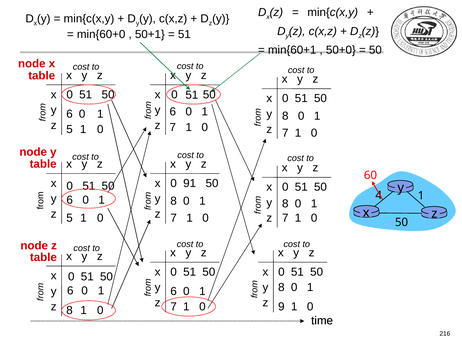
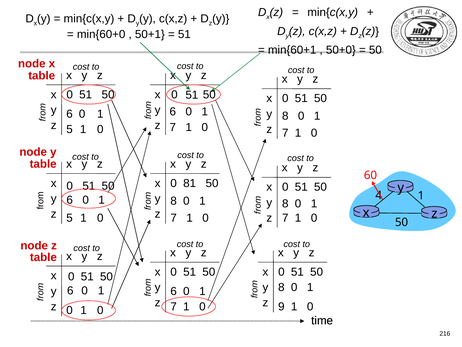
91: 91 -> 81 (190, 183)
8: 8 -> 0 (69, 310)
